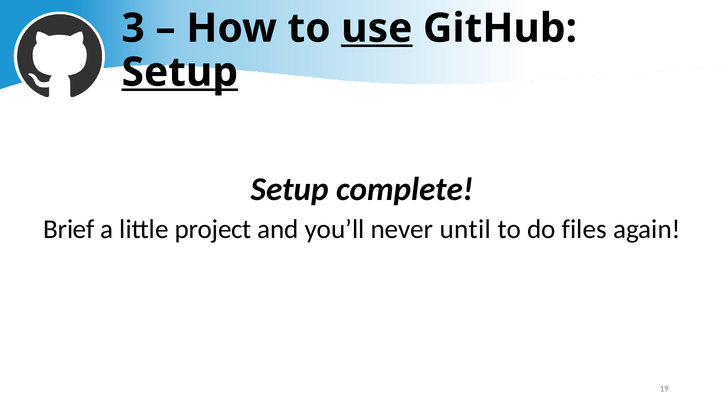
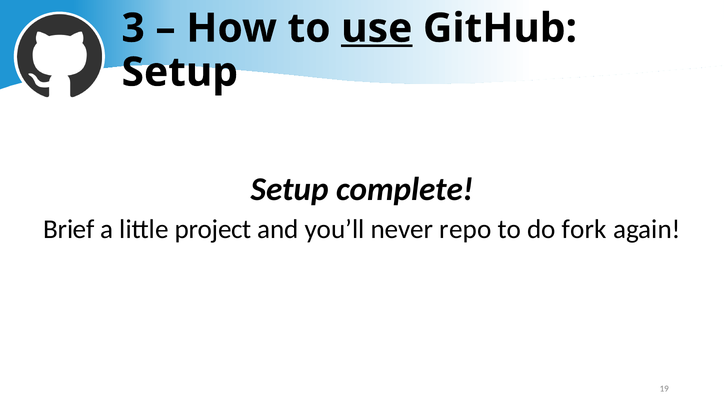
Setup underline: present -> none (180, 72)
until: until -> repo (465, 230)
files: files -> fork (584, 230)
